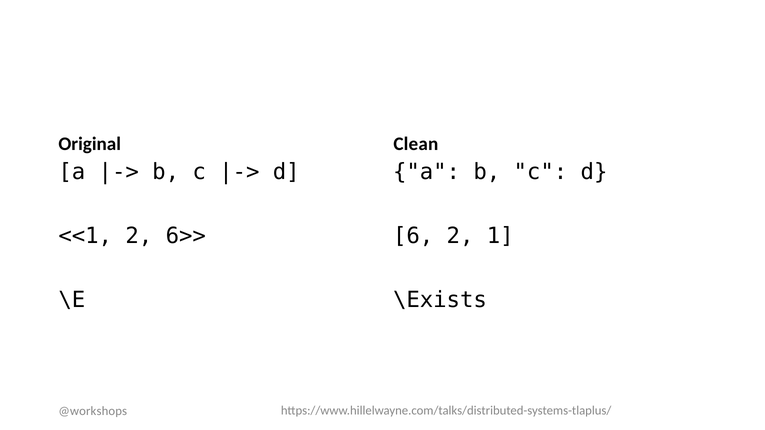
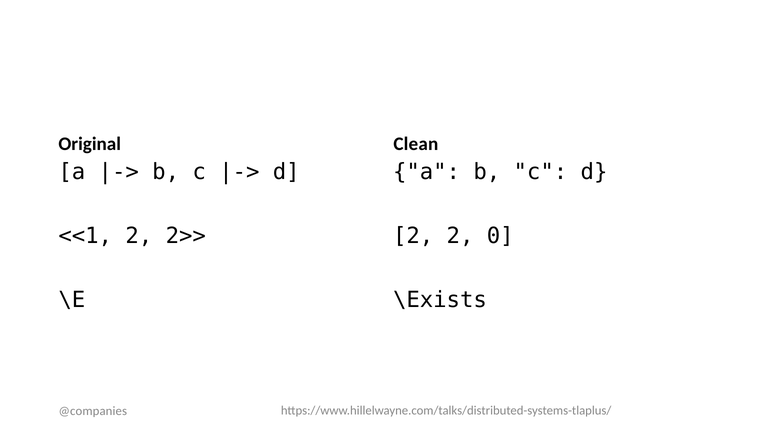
6>>: 6>> -> 2>> (186, 236)
6: 6 -> 2 (413, 236)
1: 1 -> 0 (500, 236)
@workshops: @workshops -> @companies (93, 411)
